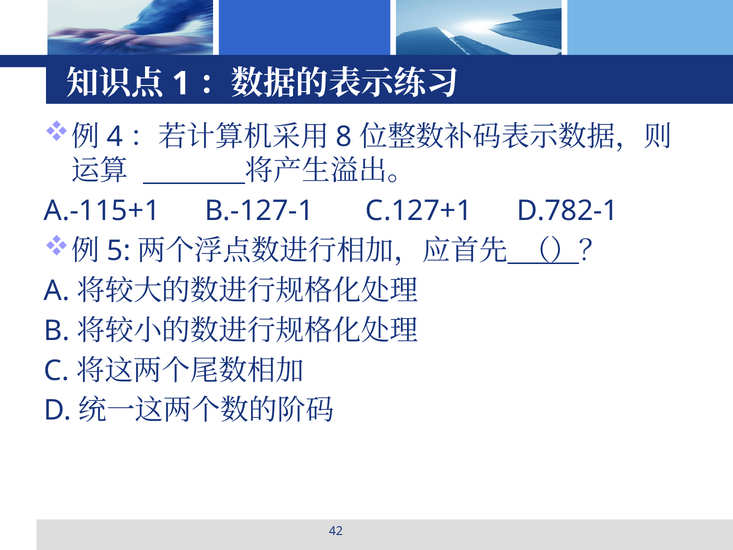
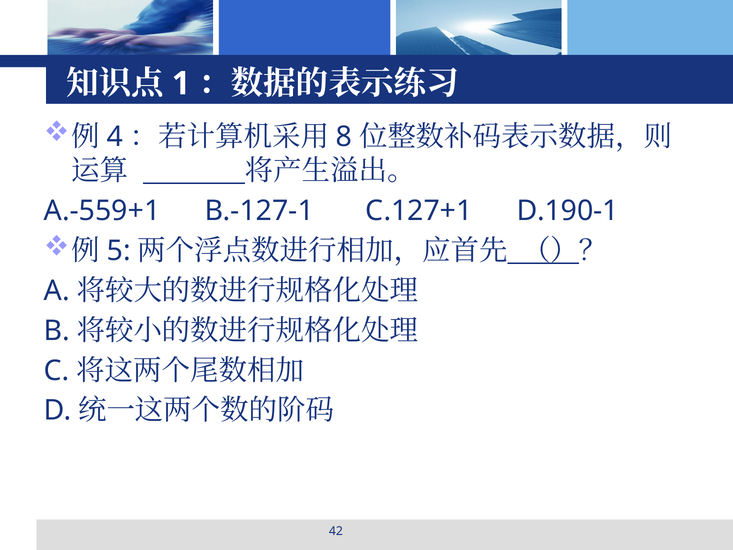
A.-115+1: A.-115+1 -> A.-559+1 (102, 211)
D.782-1: D.782-1 -> D.190-1 (568, 211)
